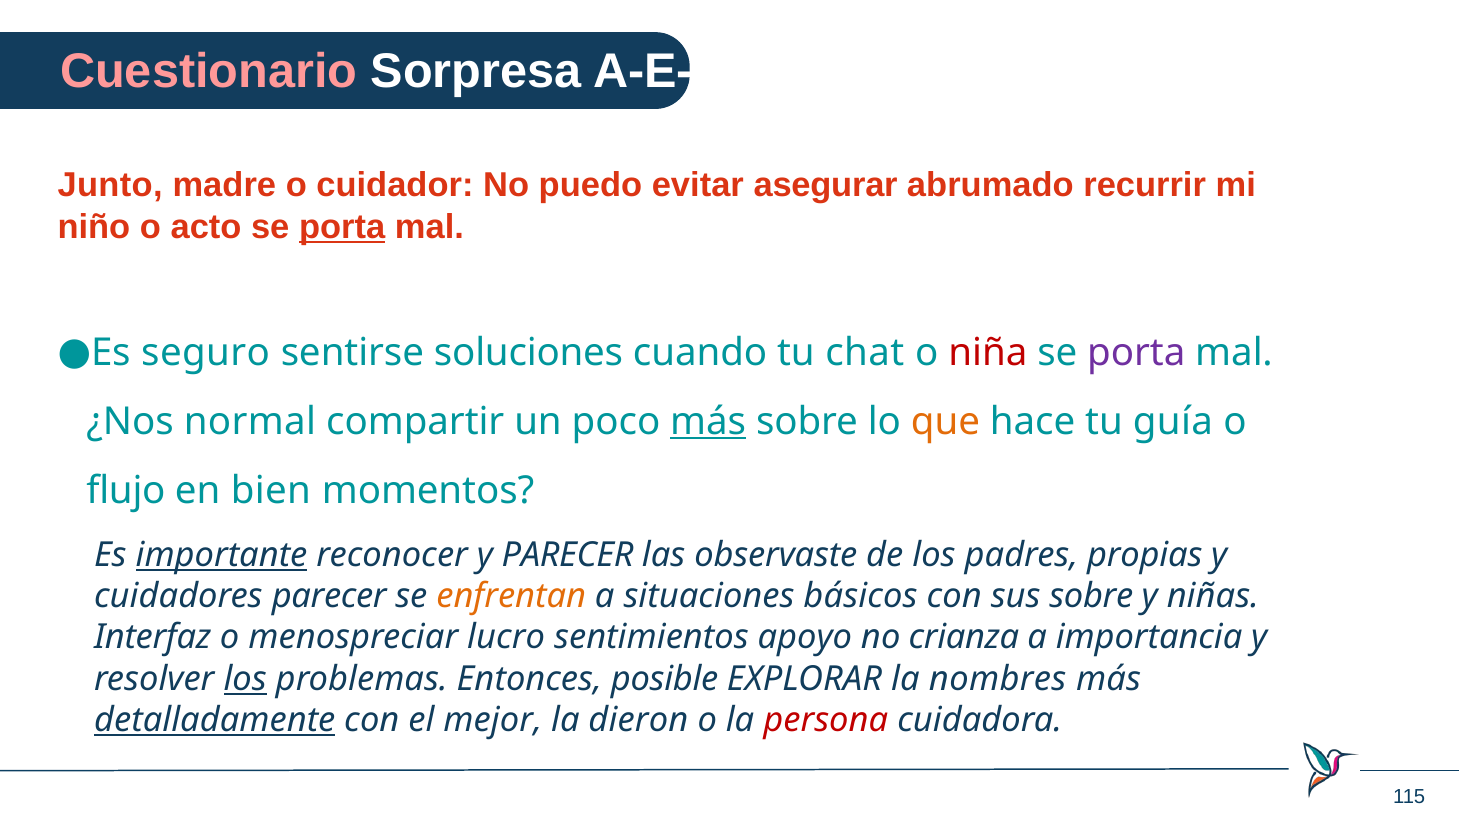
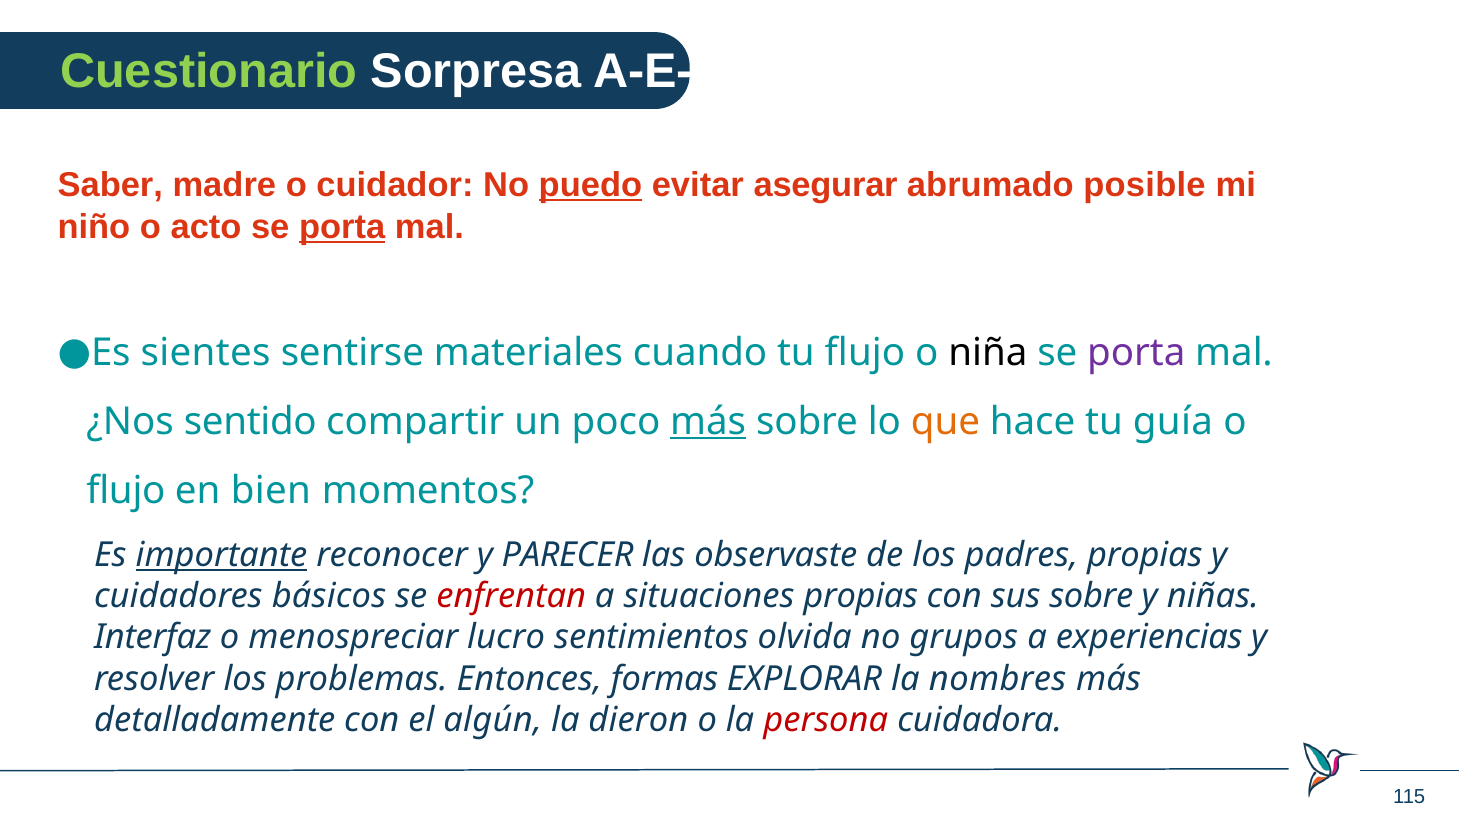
Cuestionario colour: pink -> light green (209, 71)
Junto: Junto -> Saber (110, 185)
puedo underline: none -> present (590, 185)
recurrir: recurrir -> posible (1144, 185)
seguro: seguro -> sientes (206, 352)
soluciones: soluciones -> materiales (529, 352)
tu chat: chat -> flujo (865, 352)
niña colour: red -> black (988, 352)
normal: normal -> sentido (250, 421)
cuidadores parecer: parecer -> básicos (329, 596)
enfrentan colour: orange -> red (511, 596)
situaciones básicos: básicos -> propias (861, 596)
apoyo: apoyo -> olvida (805, 637)
crianza: crianza -> grupos (964, 637)
importancia: importancia -> experiencias (1149, 637)
los underline: present -> none (245, 679)
posible: posible -> formas (665, 679)
detalladamente underline: present -> none (215, 720)
mejor: mejor -> algún (493, 720)
